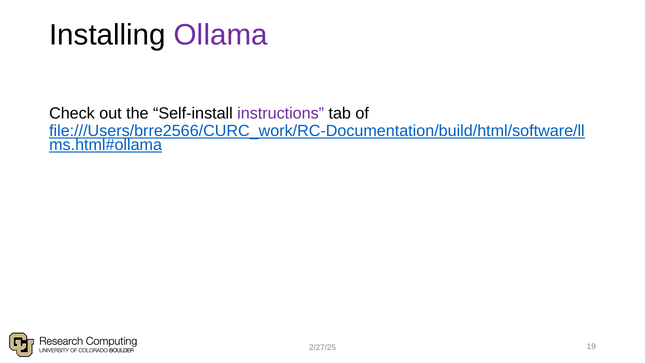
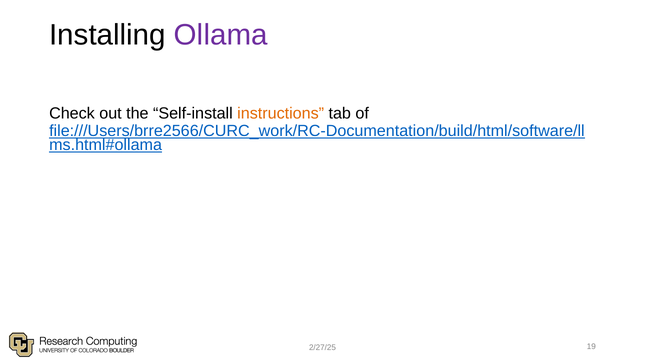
instructions colour: purple -> orange (281, 113)
